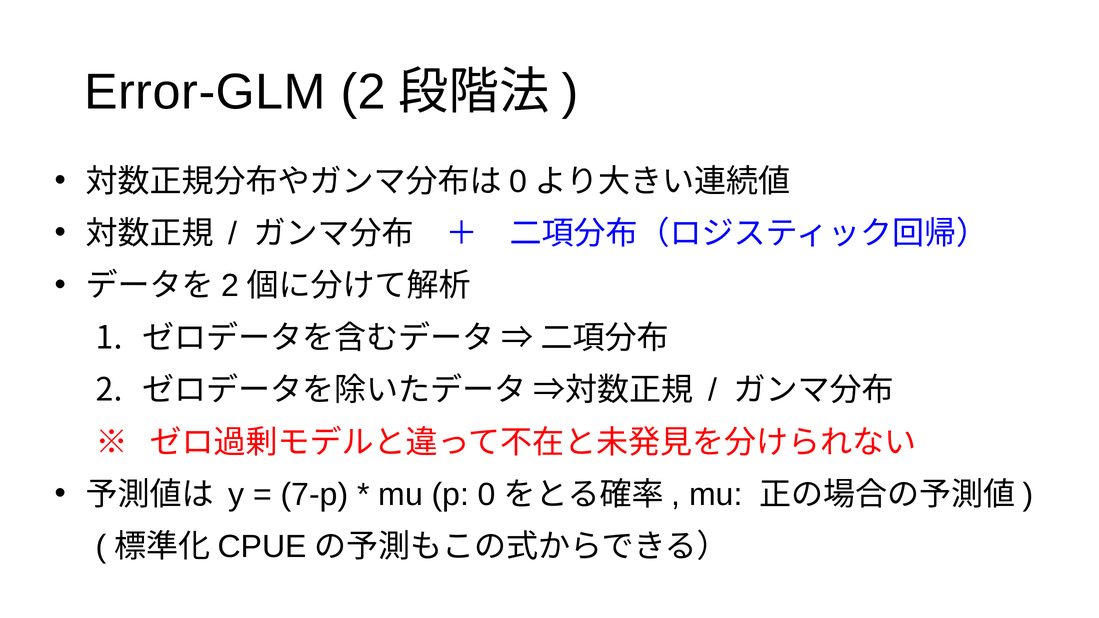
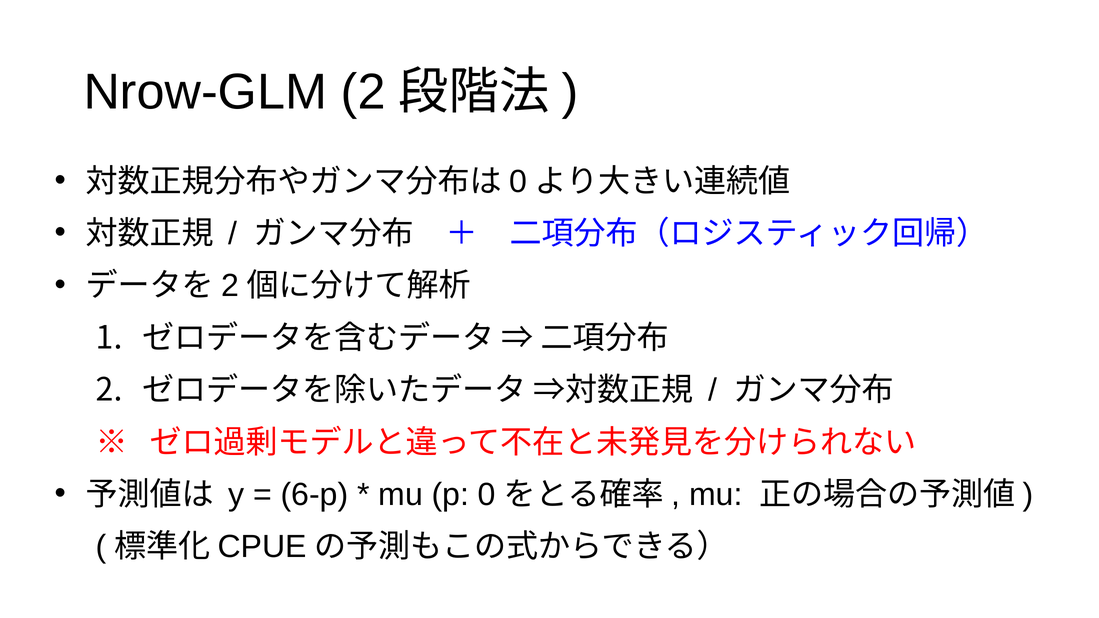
Error-GLM: Error-GLM -> Nrow-GLM (205, 92)
7-p: 7-p -> 6-p (315, 495)
